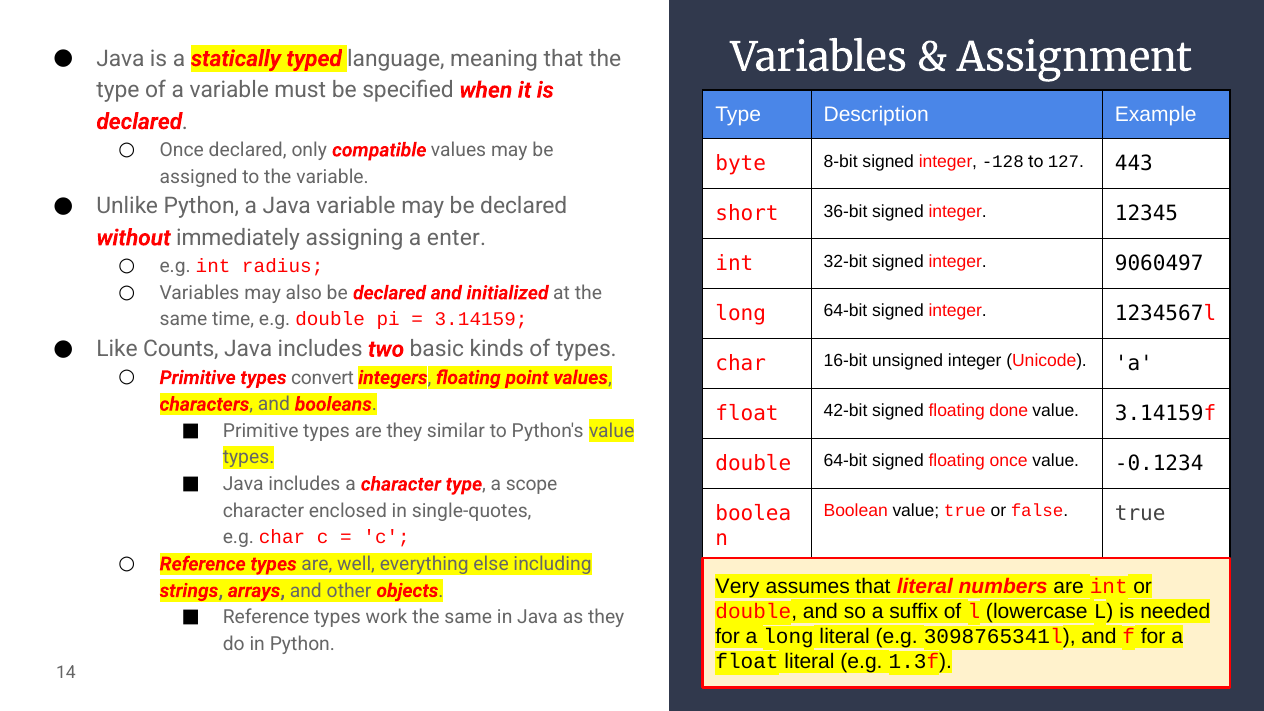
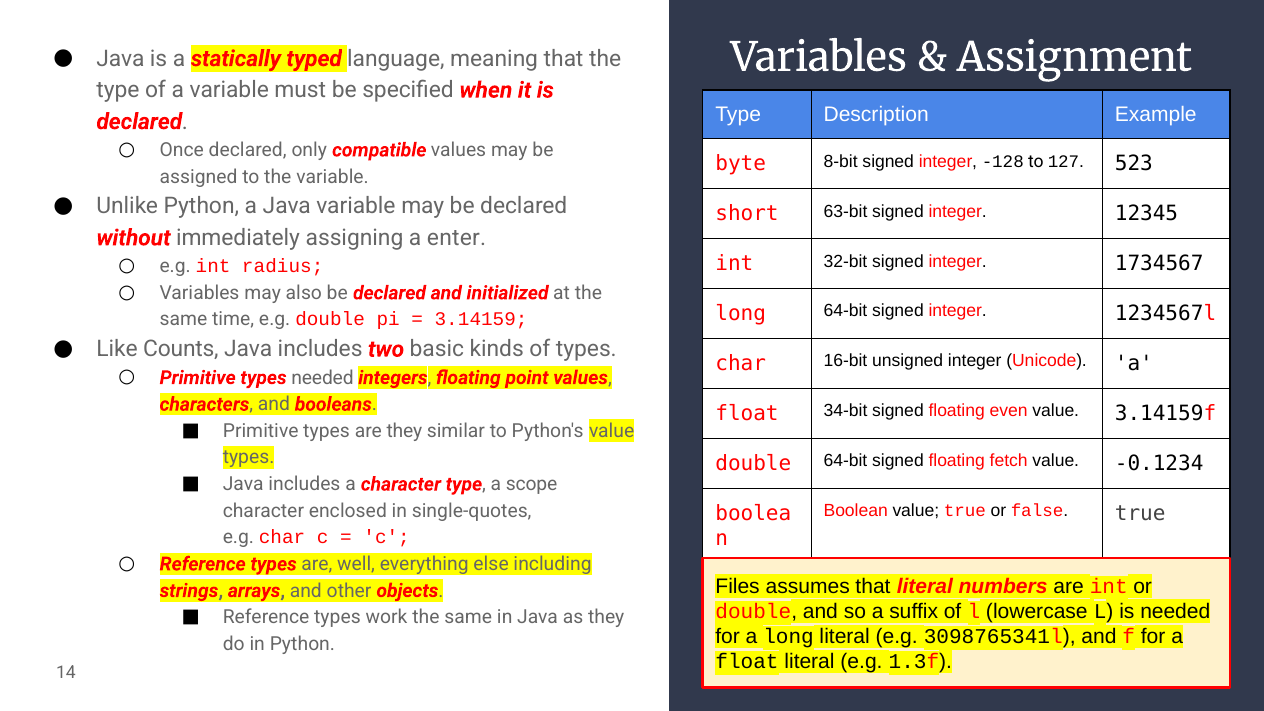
443: 443 -> 523 (1134, 164)
36-bit: 36-bit -> 63-bit (846, 211)
9060497: 9060497 -> 1734567 (1159, 264)
types convert: convert -> needed (323, 378)
42-bit: 42-bit -> 34-bit (846, 411)
done: done -> even (1009, 411)
floating once: once -> fetch (1009, 461)
Very: Very -> Files (738, 586)
